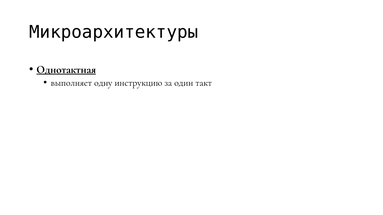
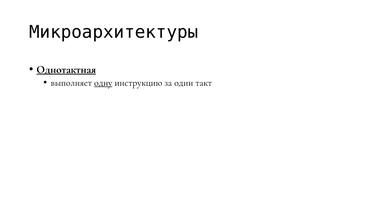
одну underline: none -> present (103, 83)
